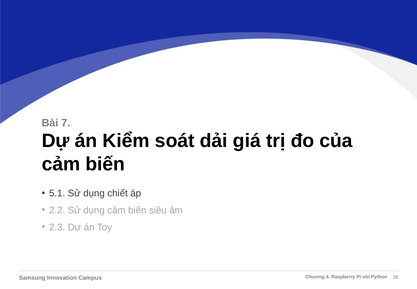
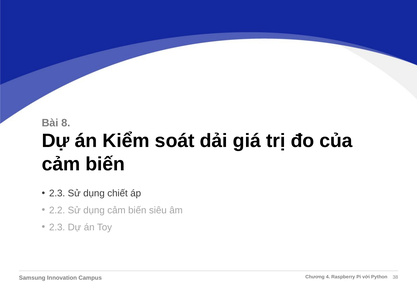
7: 7 -> 8 (66, 123)
5.1: 5.1 -> 2.3 (57, 193)
